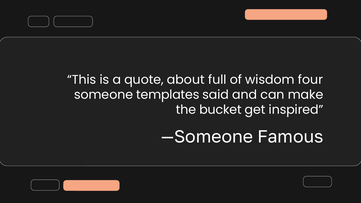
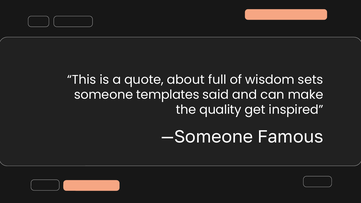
four: four -> sets (310, 80)
bucket: bucket -> quality (220, 110)
